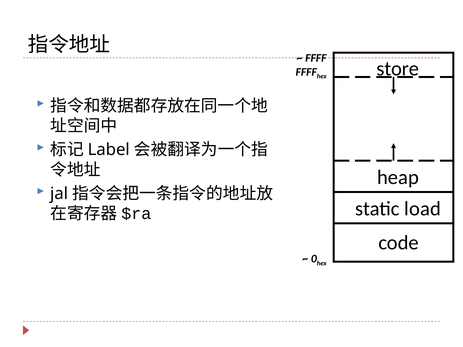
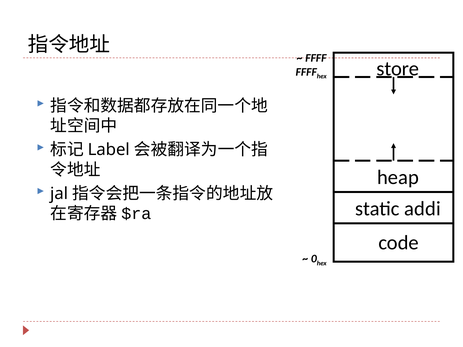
load: load -> addi (423, 209)
